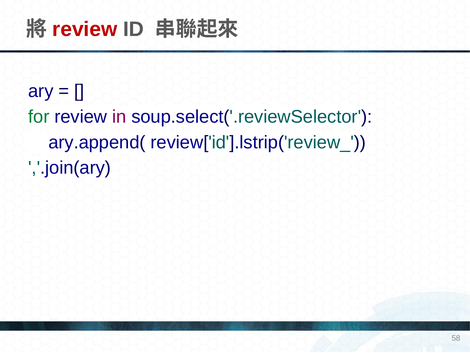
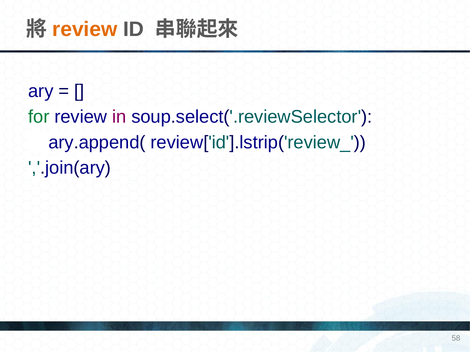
review colour: red -> orange (85, 29)
